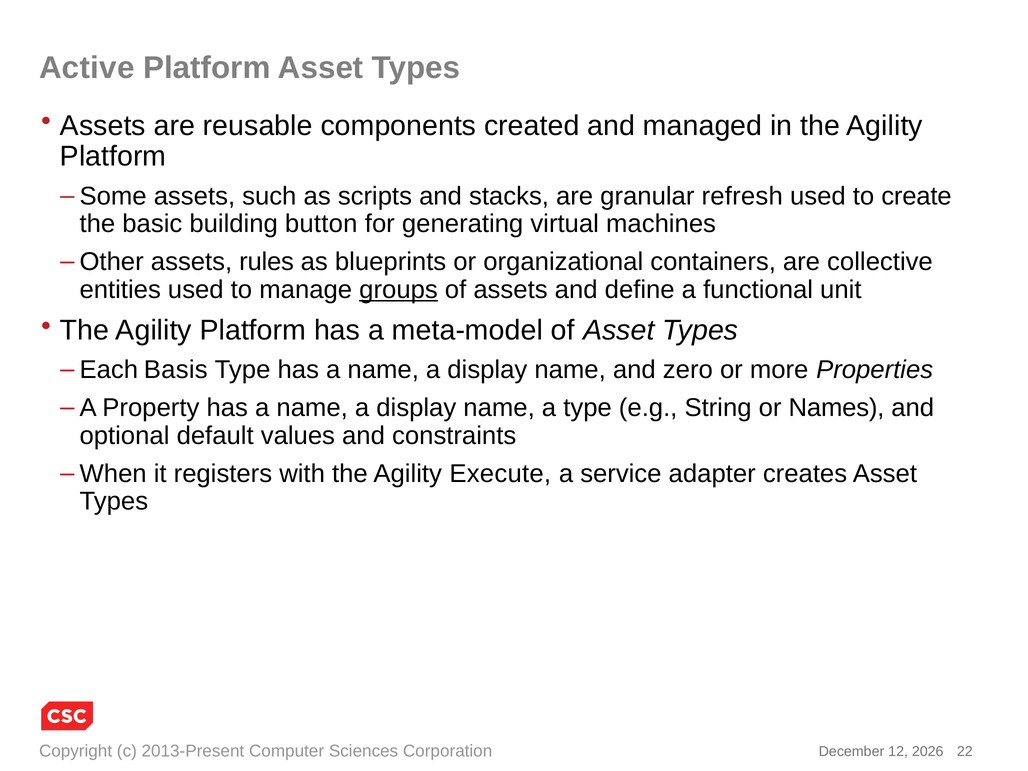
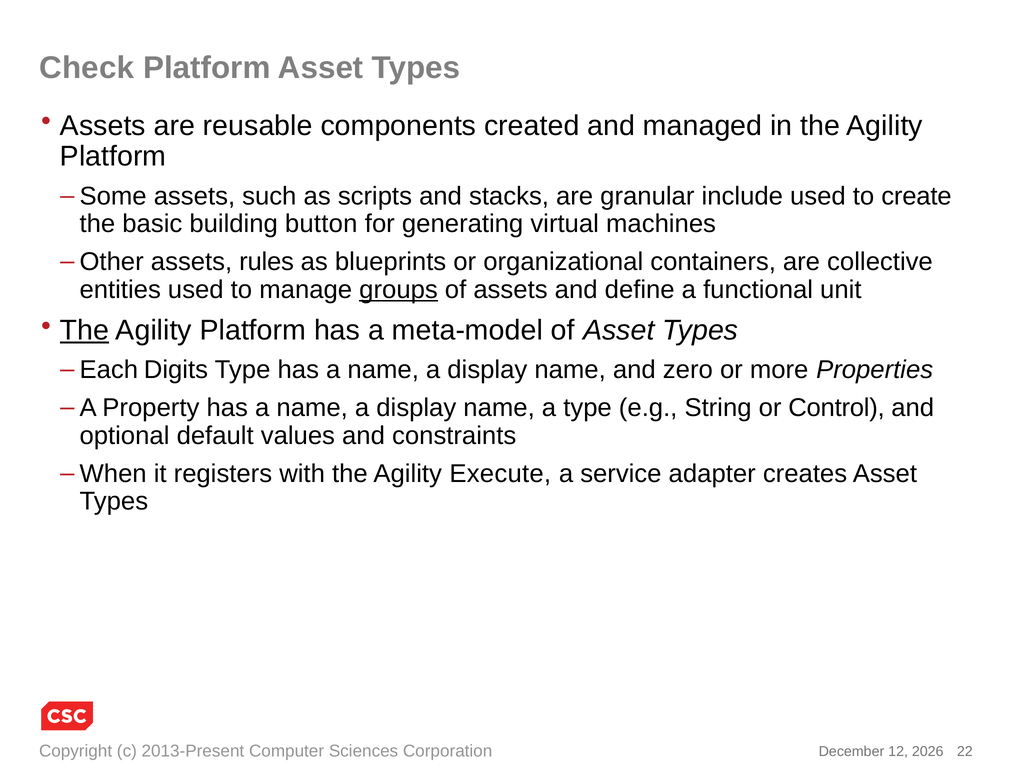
Active: Active -> Check (87, 68)
refresh: refresh -> include (742, 196)
The underline: none -> present (85, 330)
Basis: Basis -> Digits (176, 370)
Names: Names -> Control (836, 408)
